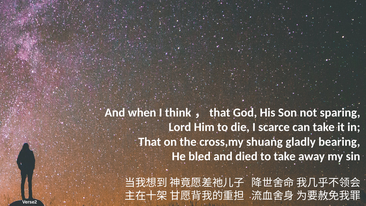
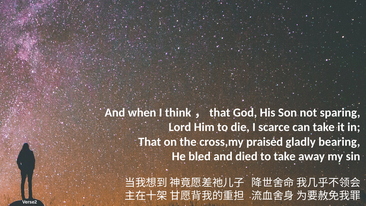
shuang: shuang -> praised (265, 142)
